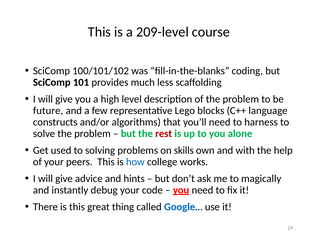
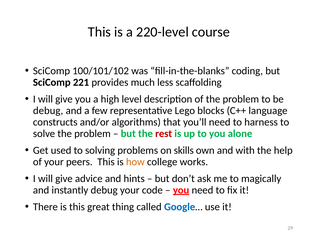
209-level: 209-level -> 220-level (162, 32)
101: 101 -> 221 (81, 82)
future: future -> debug (48, 110)
how colour: blue -> orange (135, 161)
